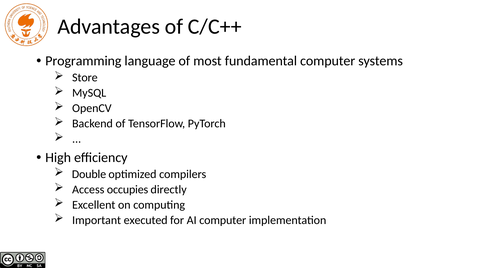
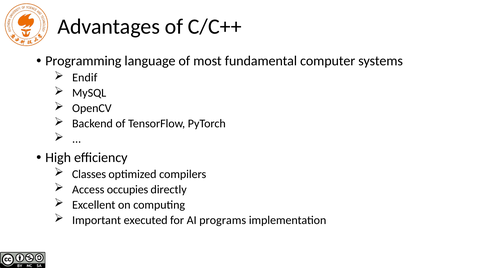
Store: Store -> Endif (85, 78)
Double: Double -> Classes (89, 174)
AI computer: computer -> programs (223, 220)
